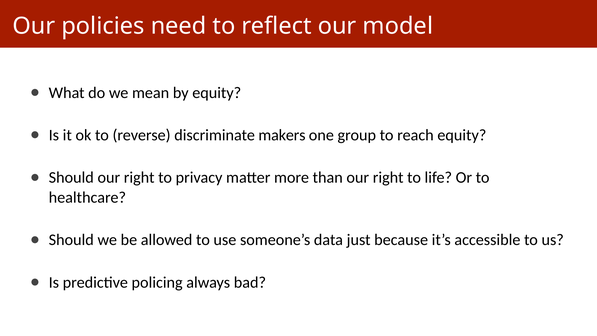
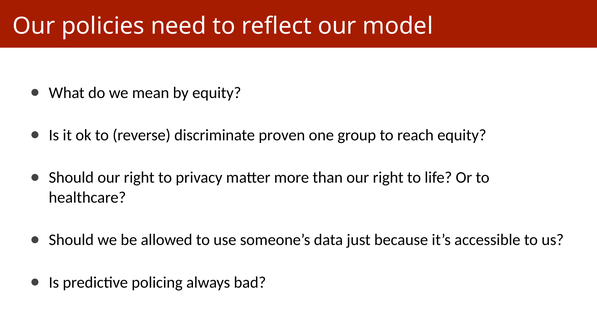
makers: makers -> proven (282, 135)
